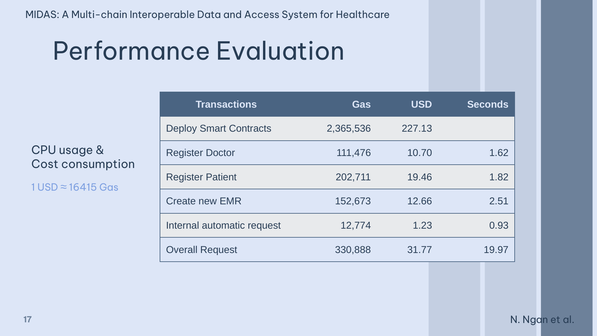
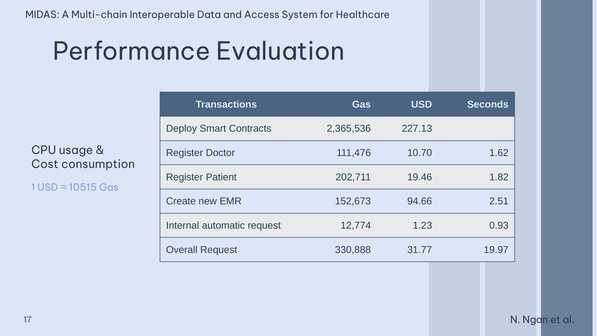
16415: 16415 -> 10515 (83, 187)
12.66: 12.66 -> 94.66 (420, 201)
